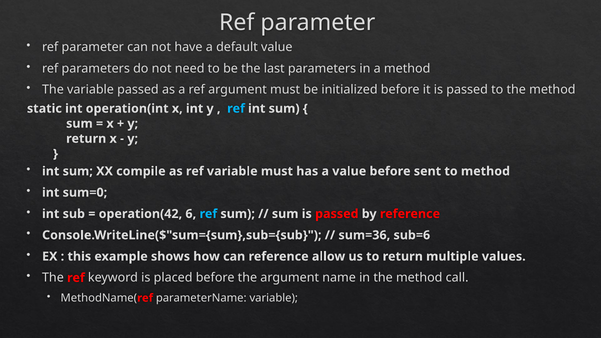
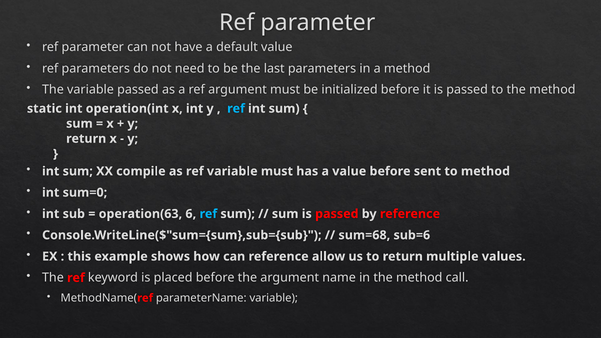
operation(42: operation(42 -> operation(63 (140, 214)
sum=36: sum=36 -> sum=68 (364, 235)
